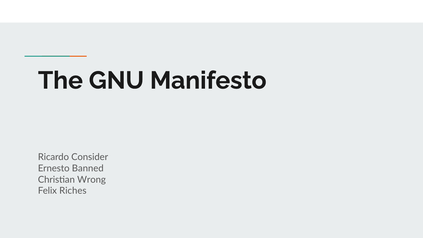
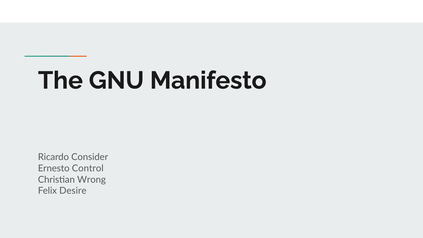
Banned: Banned -> Control (88, 168)
Riches: Riches -> Desire (73, 191)
